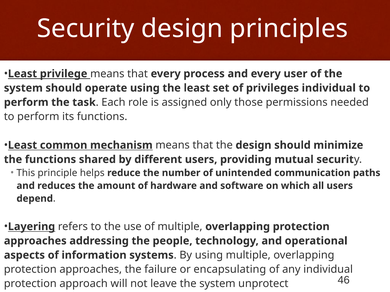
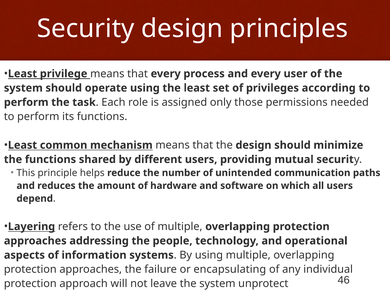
privileges individual: individual -> according (329, 88)
